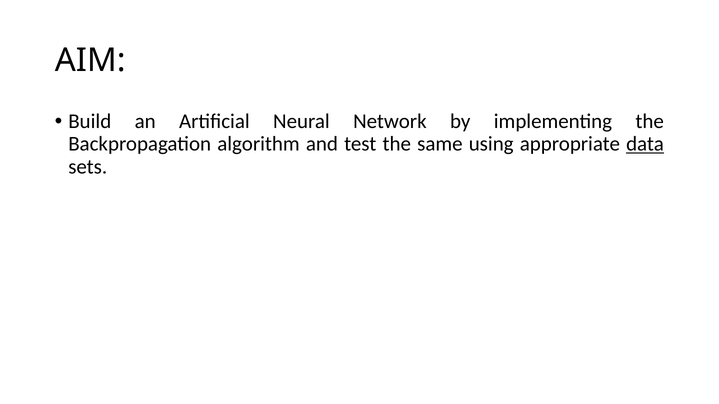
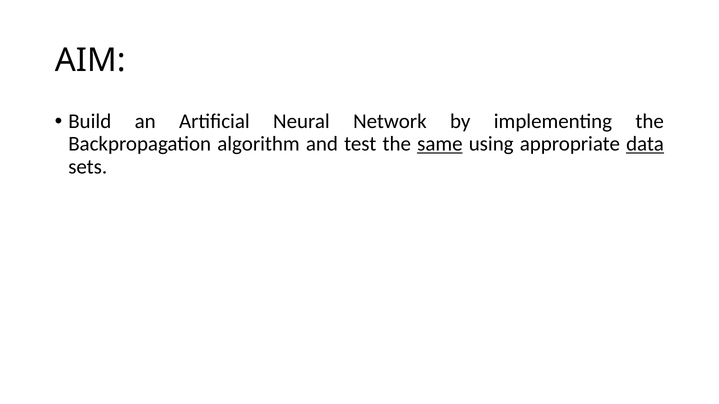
same underline: none -> present (440, 144)
